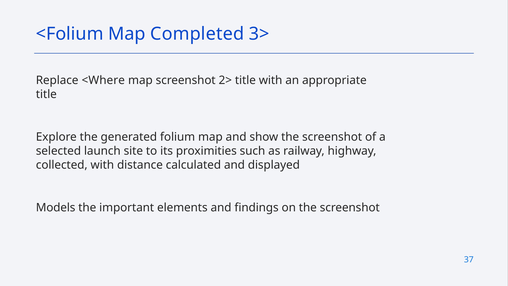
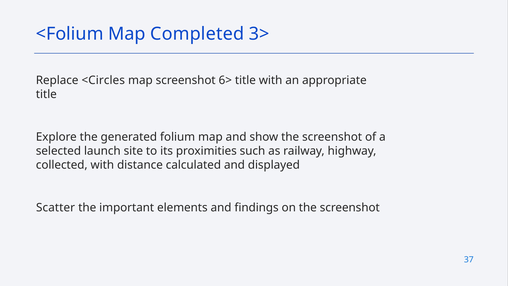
<Where: <Where -> <Circles (103, 80)
2>: 2> -> 6> (225, 80)
Models: Models -> Scatter (56, 207)
